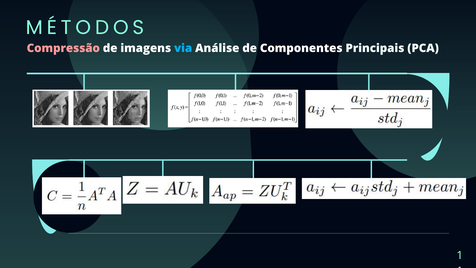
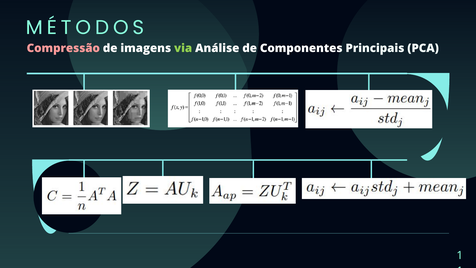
via colour: light blue -> light green (183, 48)
